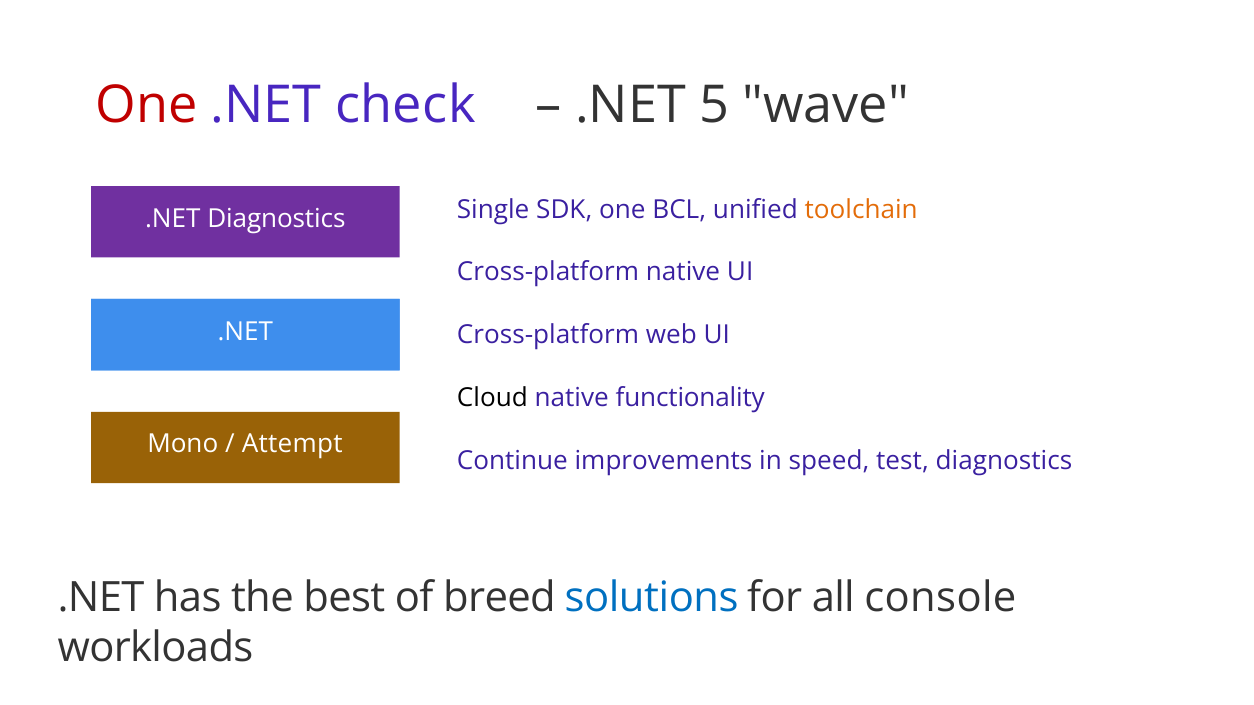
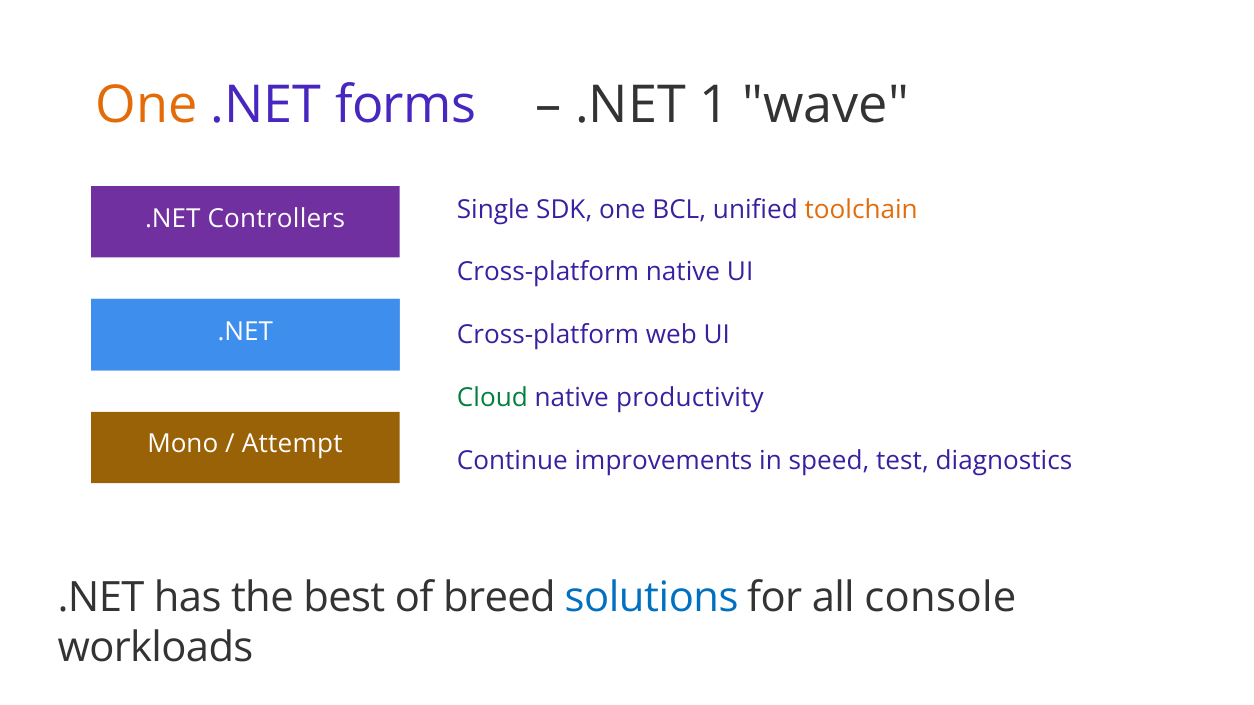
One colour: red -> orange (147, 105)
check: check -> forms (406, 105)
5: 5 -> 1 (714, 105)
.NET Diagnostics: Diagnostics -> Controllers (276, 219)
Cloud colour: black -> green (492, 398)
functionality: functionality -> productivity (690, 398)
